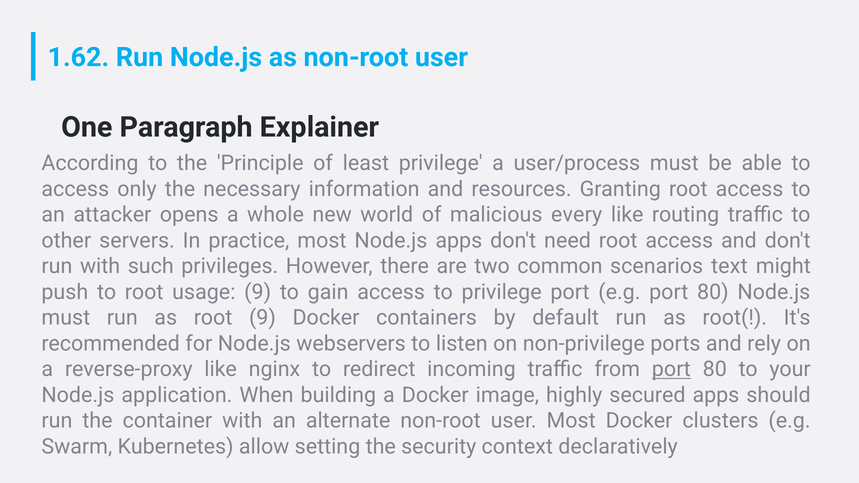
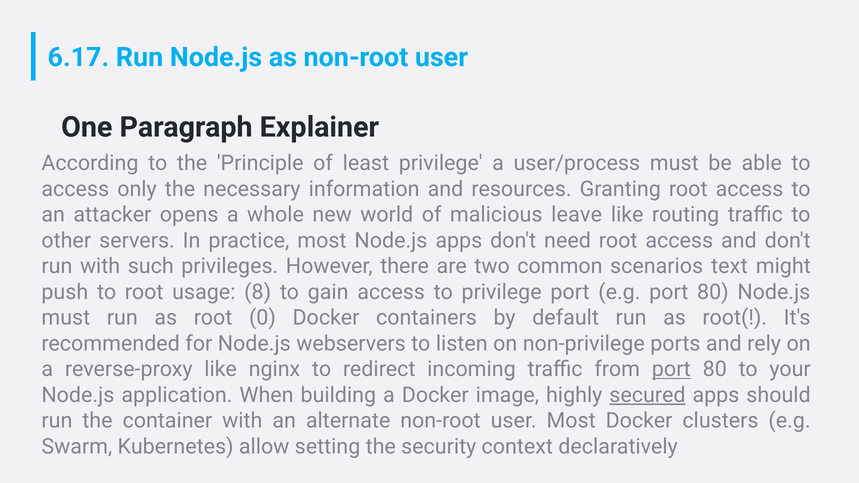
1.62: 1.62 -> 6.17 (78, 57)
every: every -> leave (577, 215)
usage 9: 9 -> 8 (258, 292)
root 9: 9 -> 0 (262, 318)
secured underline: none -> present (647, 395)
